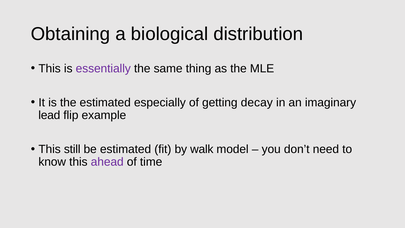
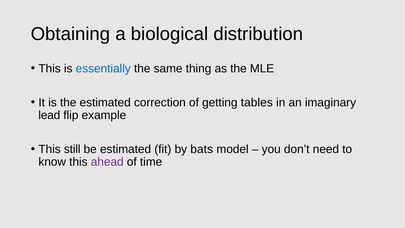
essentially colour: purple -> blue (103, 68)
especially: especially -> correction (160, 102)
decay: decay -> tables (257, 102)
walk: walk -> bats (202, 149)
